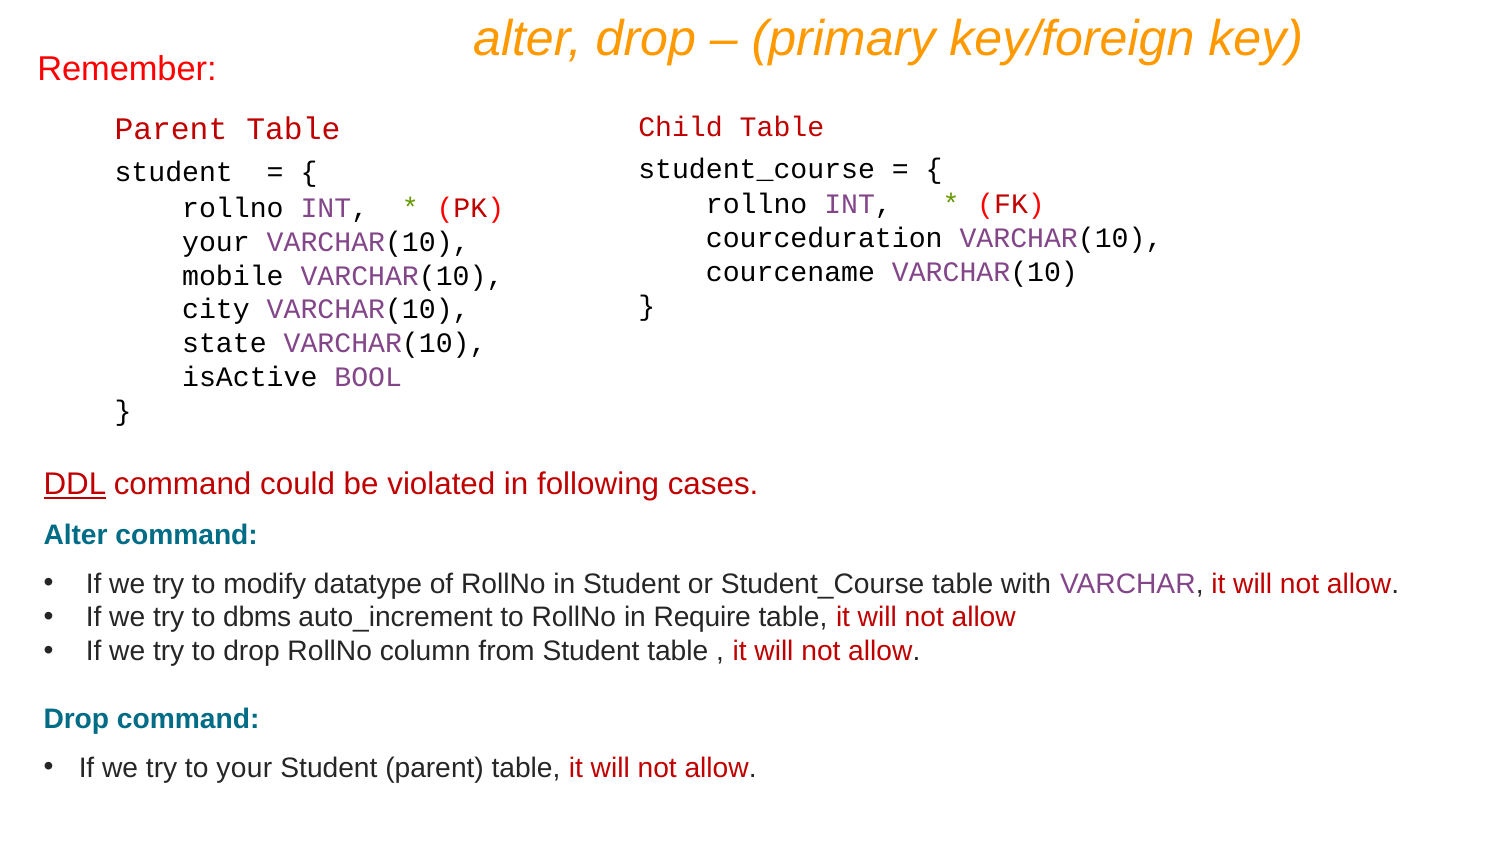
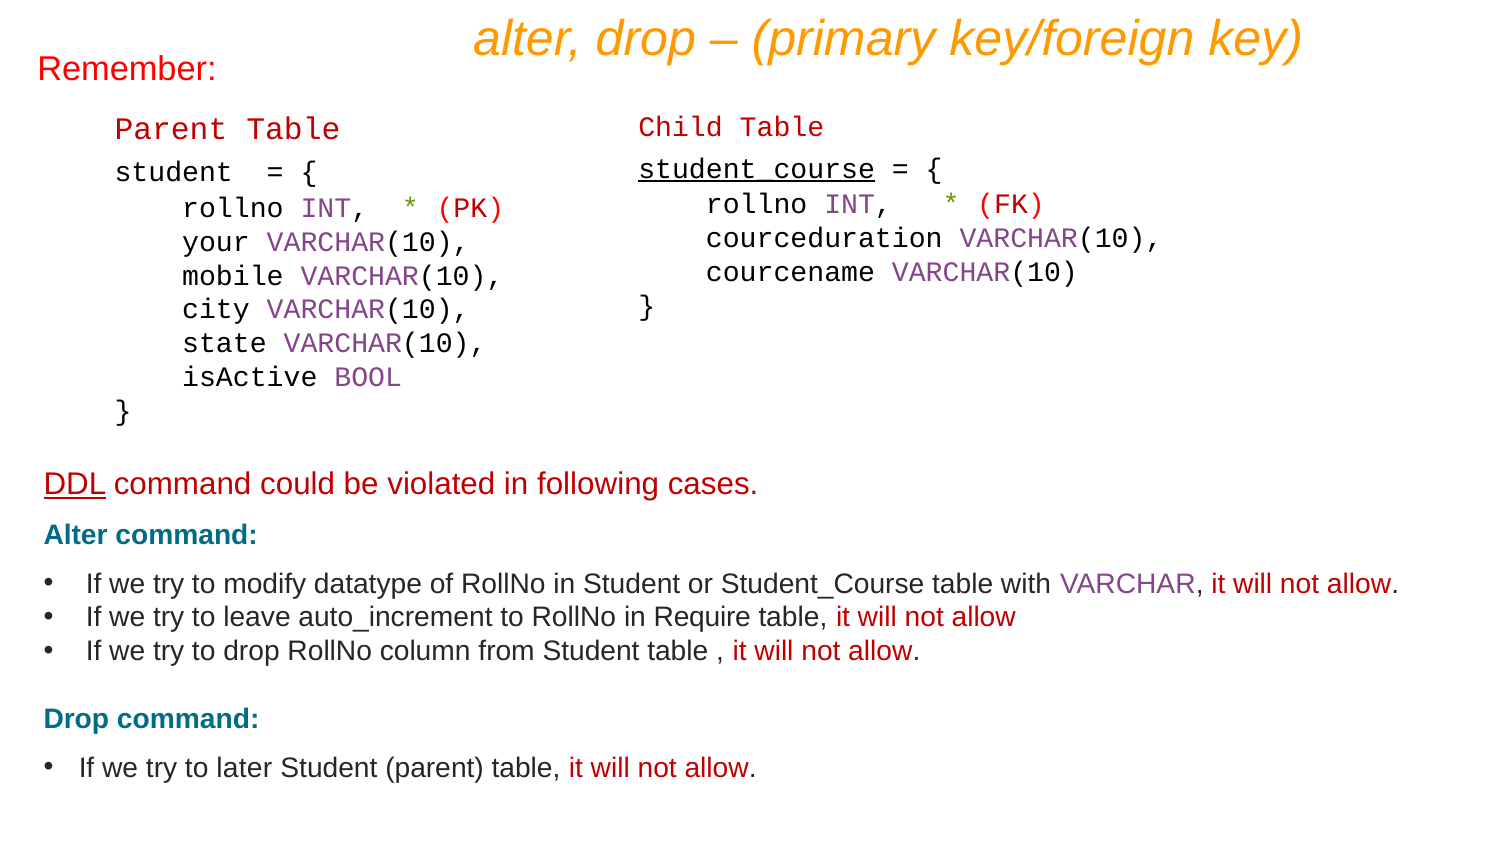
student_course underline: none -> present (757, 169)
dbms: dbms -> leave (257, 618)
to your: your -> later (244, 768)
